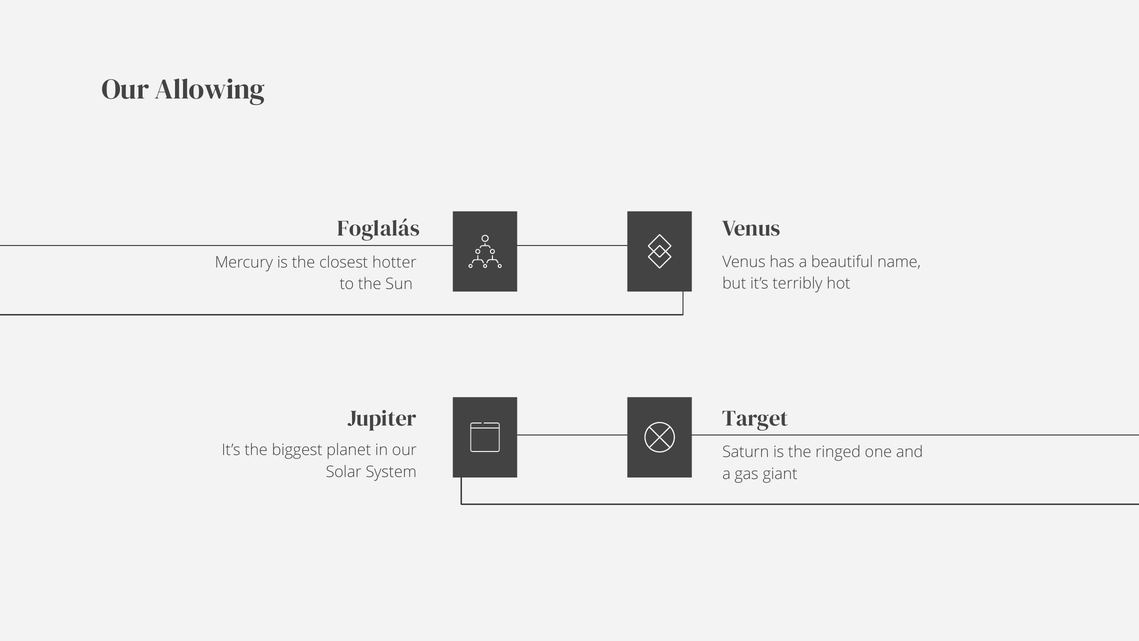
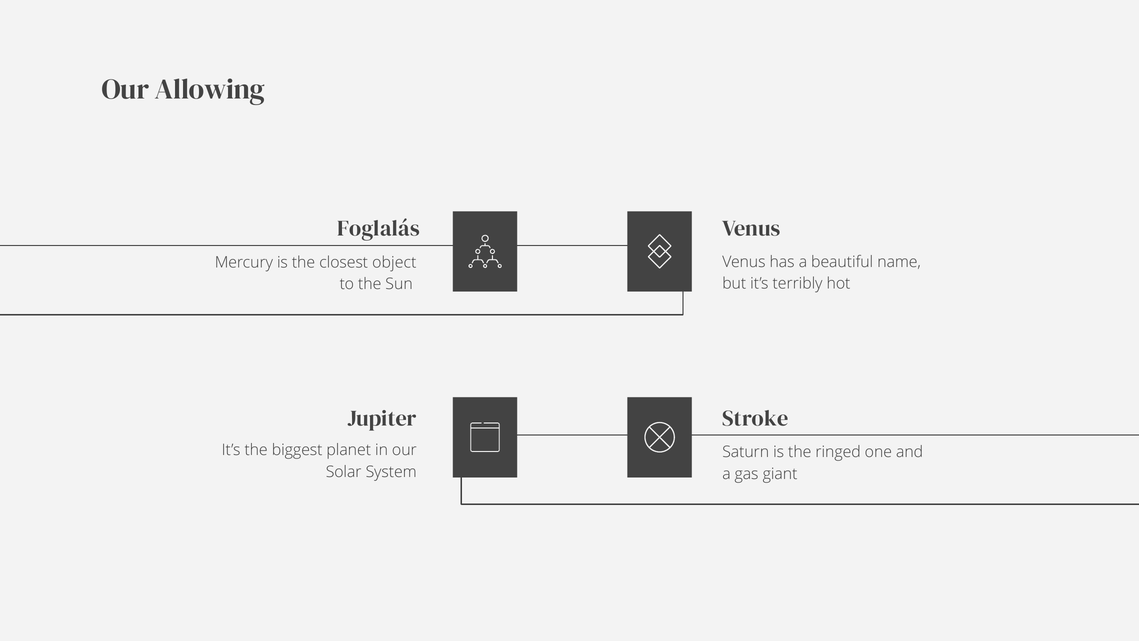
hotter: hotter -> object (394, 262)
Target: Target -> Stroke (755, 418)
